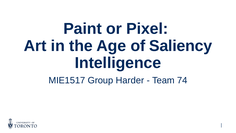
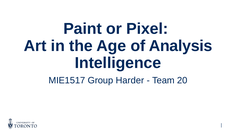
Saliency: Saliency -> Analysis (181, 46)
74: 74 -> 20 (182, 80)
